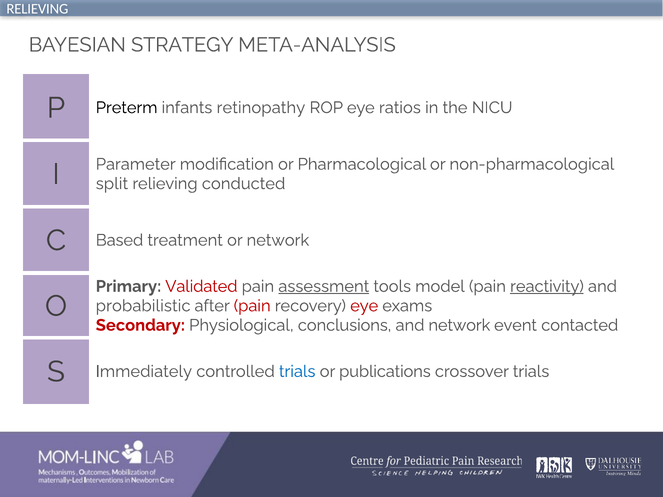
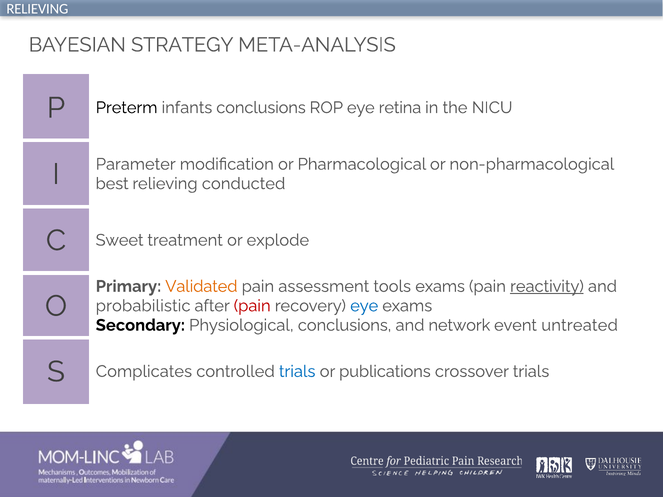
infants retinopathy: retinopathy -> conclusions (261, 108)
ratios: ratios -> retina (400, 108)
split: split -> best (112, 184)
Based: Based -> Sweet (120, 240)
or network: network -> explode (278, 240)
Validated colour: red -> orange (201, 287)
assessment underline: present -> none (324, 287)
tools model: model -> exams (440, 287)
eye colour: red -> blue (364, 306)
Secondary colour: red -> black (140, 325)
contacted: contacted -> untreated (580, 325)
Immediately: Immediately -> Complicates (144, 372)
